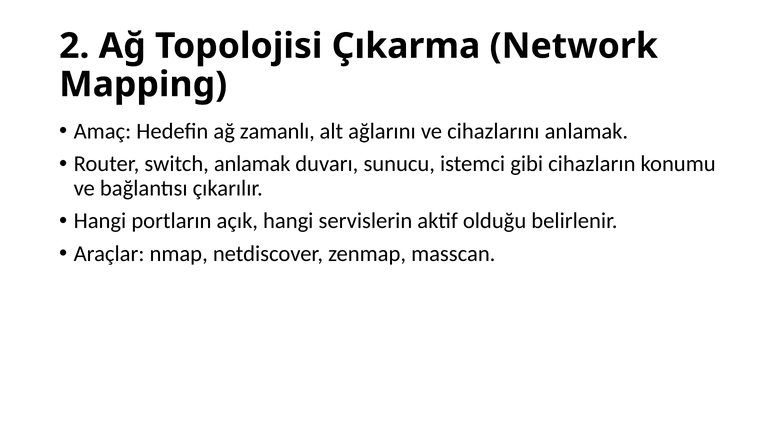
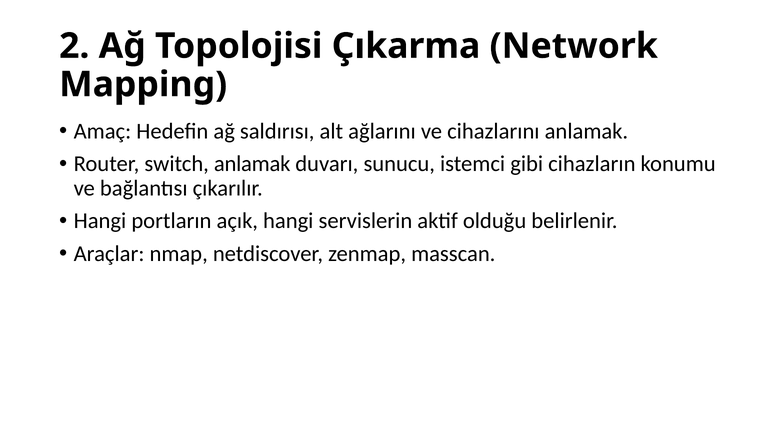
zamanlı: zamanlı -> saldırısı (277, 131)
